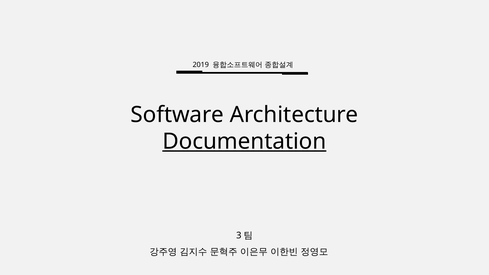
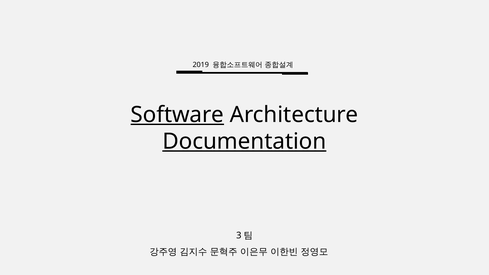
Software underline: none -> present (177, 115)
